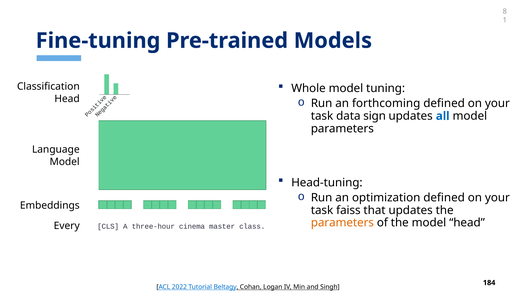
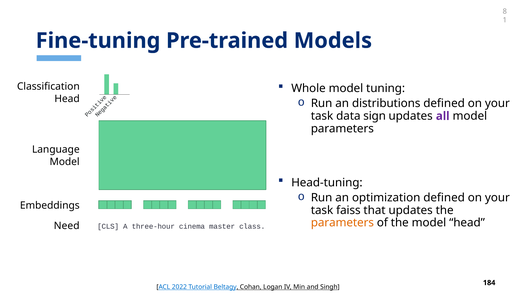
forthcoming: forthcoming -> distributions (386, 104)
all colour: blue -> purple (443, 116)
Every: Every -> Need (67, 226)
